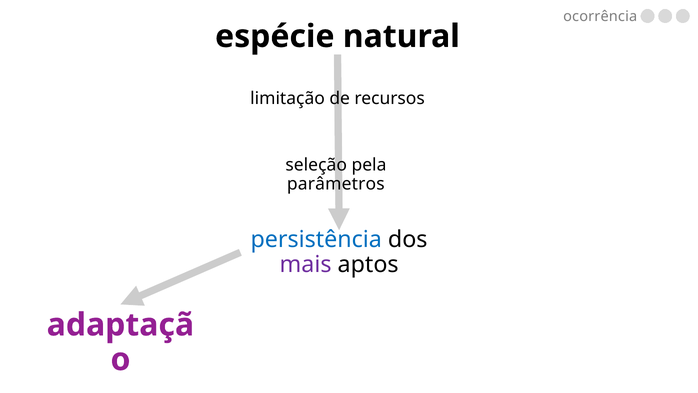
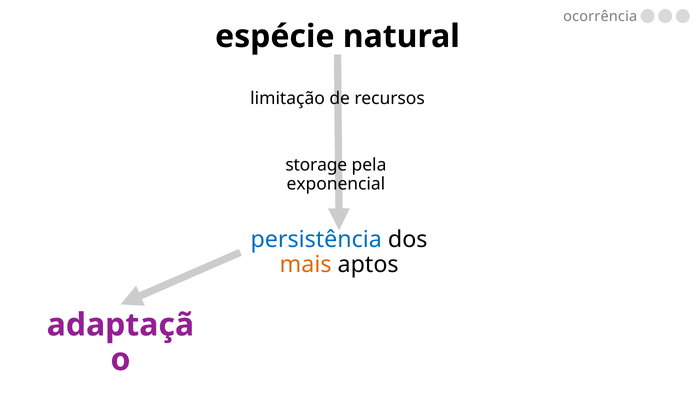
seleção: seleção -> storage (316, 165)
parâmetros: parâmetros -> exponencial (336, 184)
mais colour: purple -> orange (306, 265)
